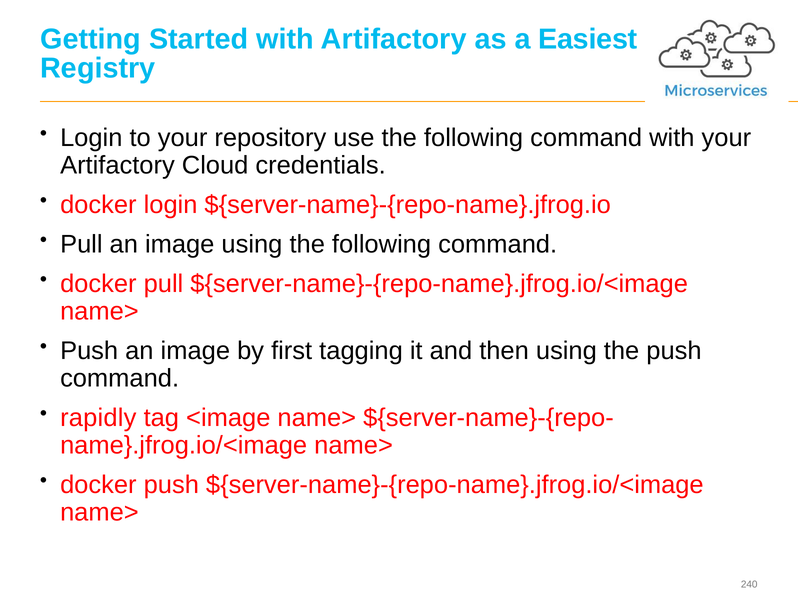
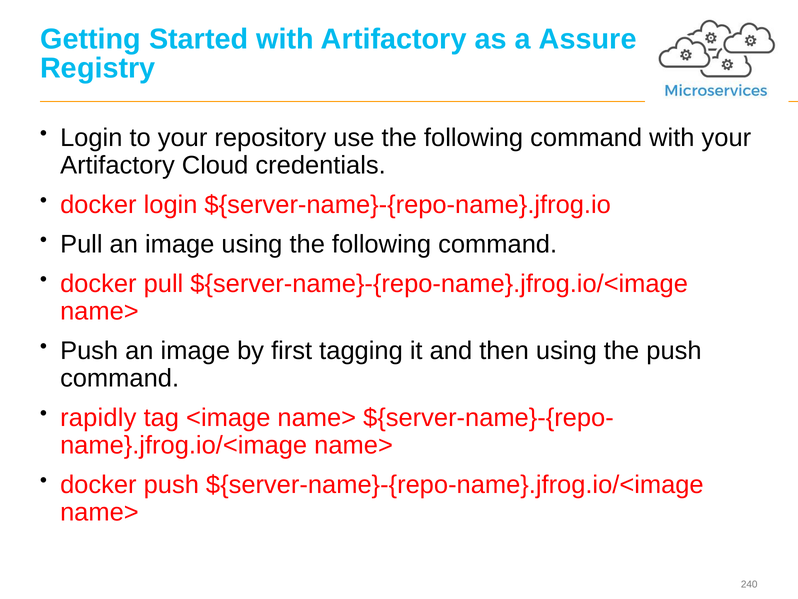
Easiest: Easiest -> Assure (588, 39)
